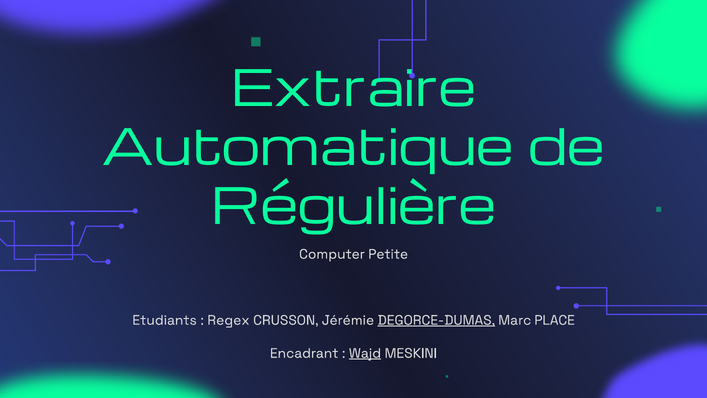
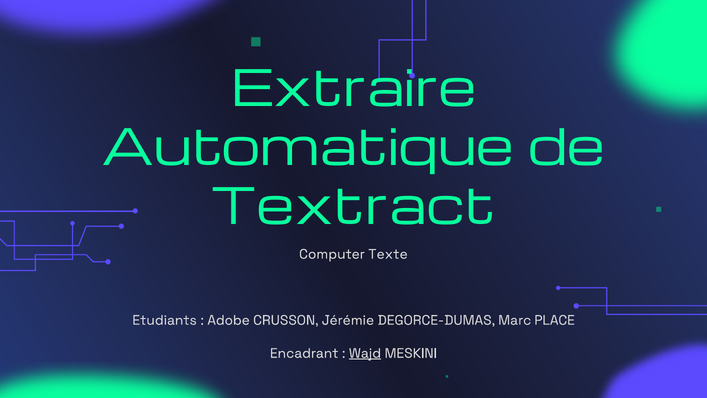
Régulière: Régulière -> Textract (353, 208)
Petite: Petite -> Texte (388, 254)
Regex: Regex -> Adobe (229, 320)
DEGORCE-DUMAS underline: present -> none (436, 320)
